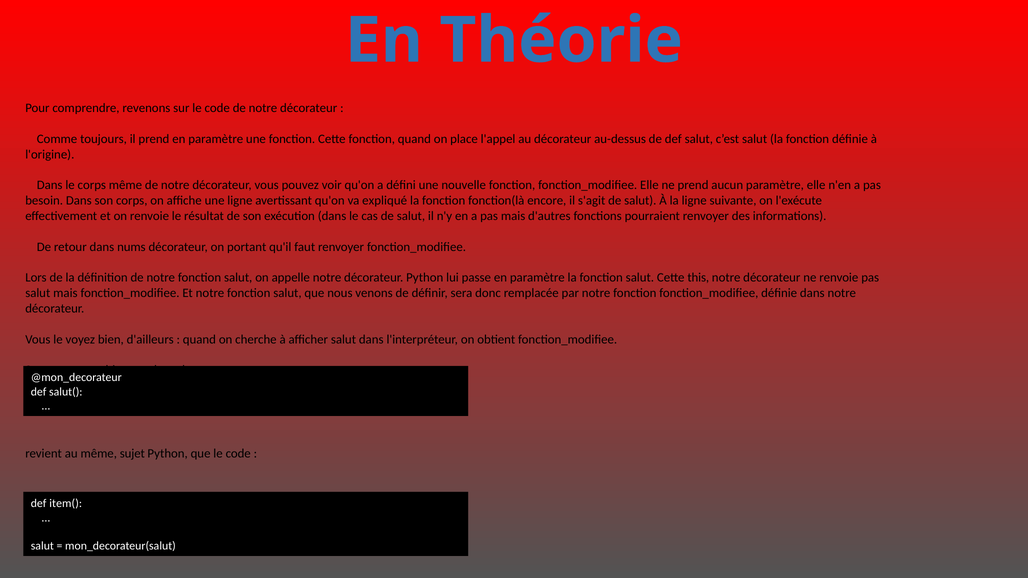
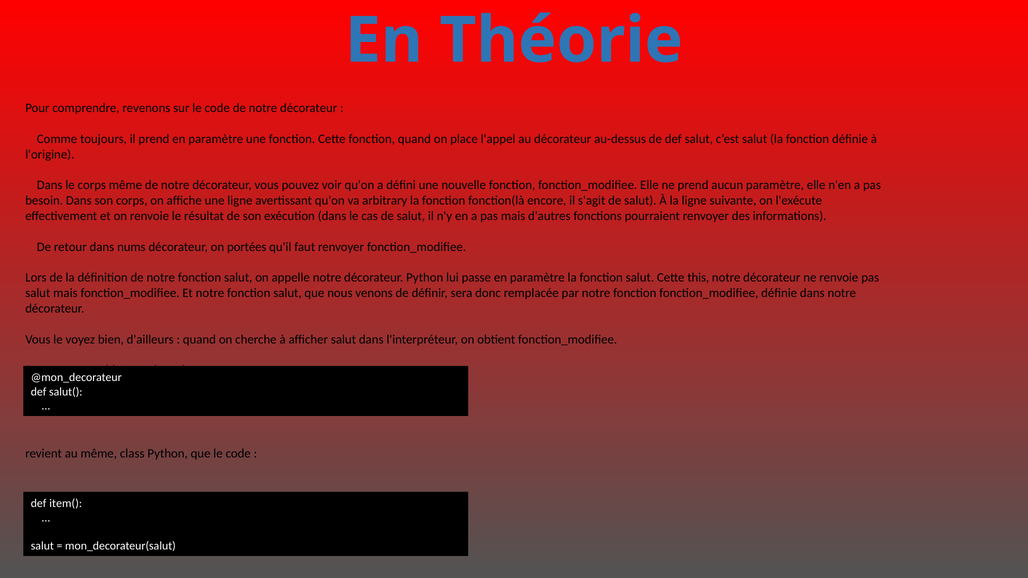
expliqué: expliqué -> arbitrary (385, 201)
portant: portant -> portées (247, 247)
sujet: sujet -> class (132, 454)
